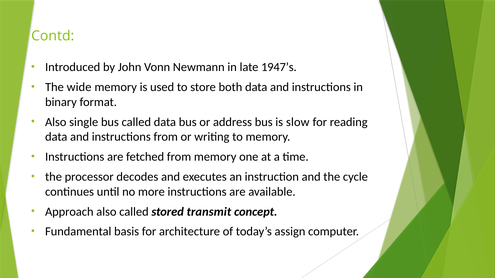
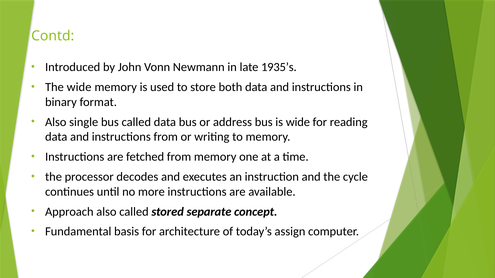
1947’s: 1947’s -> 1935’s (279, 67)
is slow: slow -> wide (298, 122)
transmit: transmit -> separate (209, 212)
